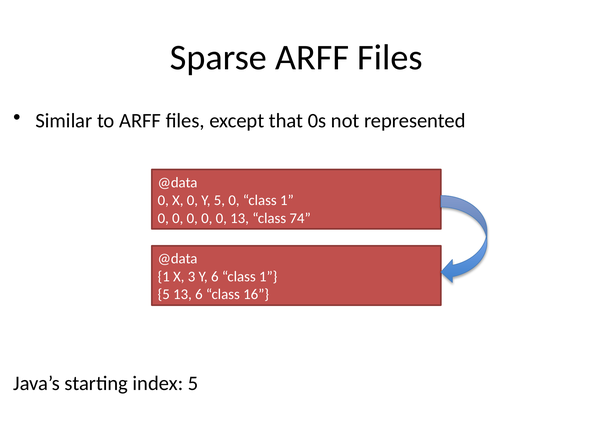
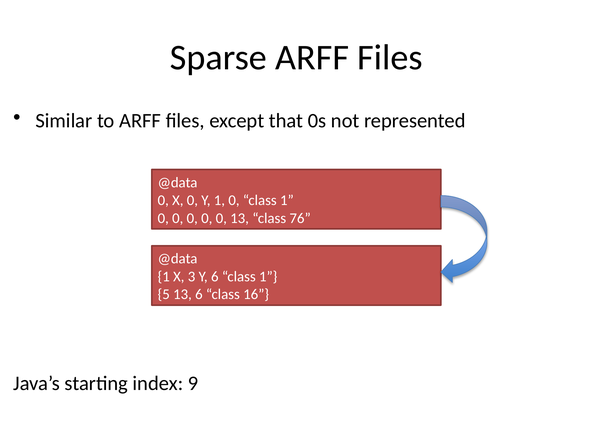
Y 5: 5 -> 1 (219, 200)
74: 74 -> 76 (300, 218)
index 5: 5 -> 9 (193, 383)
